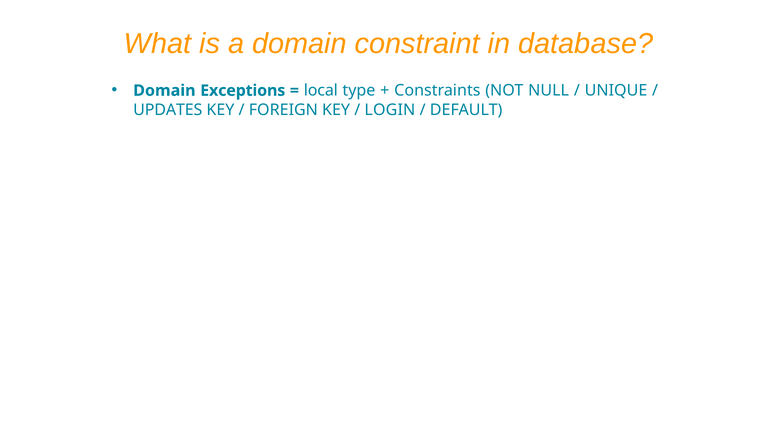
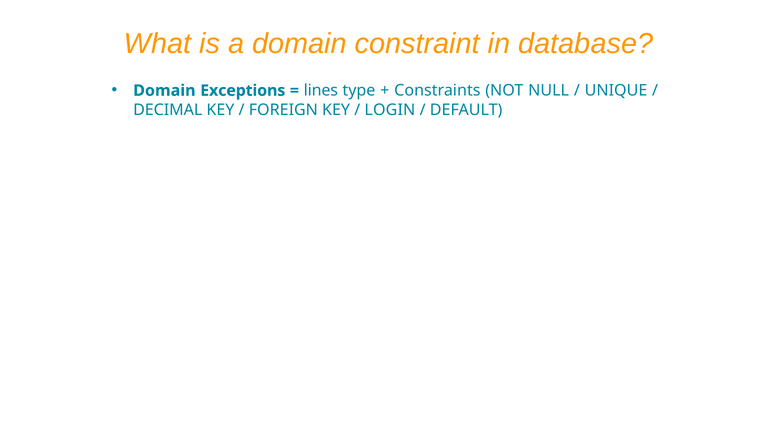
local: local -> lines (321, 91)
UPDATES: UPDATES -> DECIMAL (168, 110)
